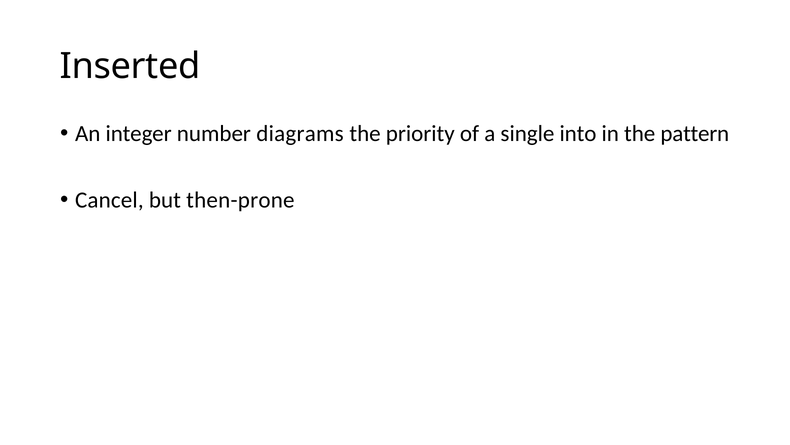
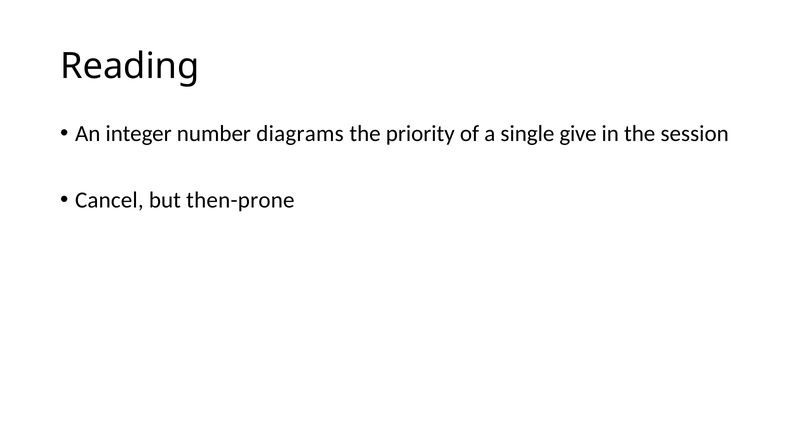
Inserted: Inserted -> Reading (130, 66)
into: into -> give (578, 134)
pattern: pattern -> session (695, 134)
